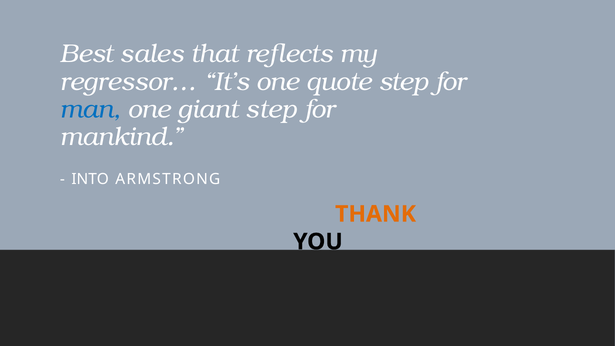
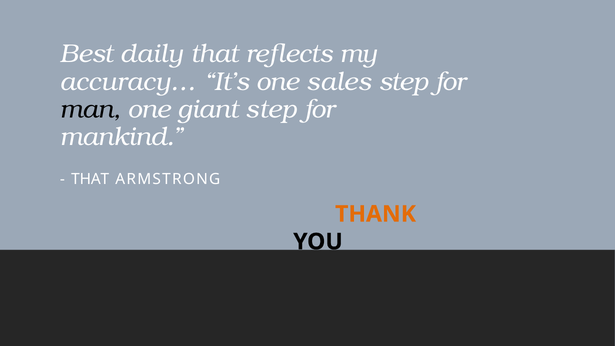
sales: sales -> daily (152, 54)
regressor…: regressor… -> accuracy… (128, 82)
quote: quote -> sales (339, 82)
man colour: blue -> black (91, 109)
INTO: INTO -> THAT (90, 179)
